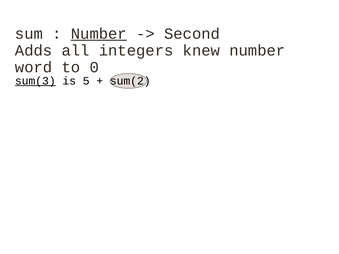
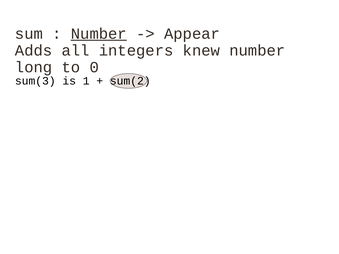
Second: Second -> Appear (192, 34)
word: word -> long (34, 67)
sum(3 underline: present -> none (35, 81)
5: 5 -> 1 (86, 81)
